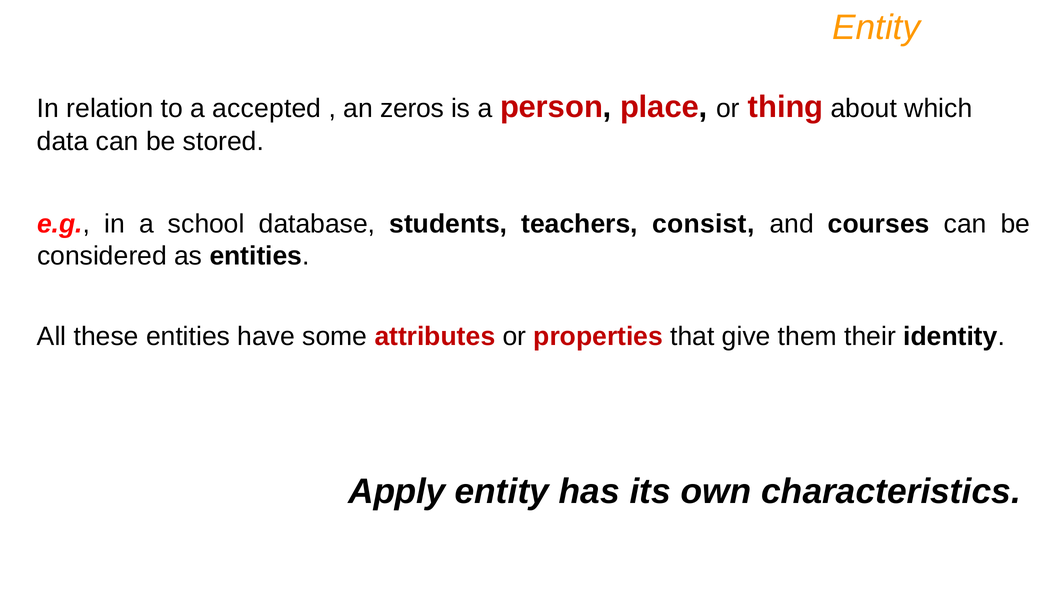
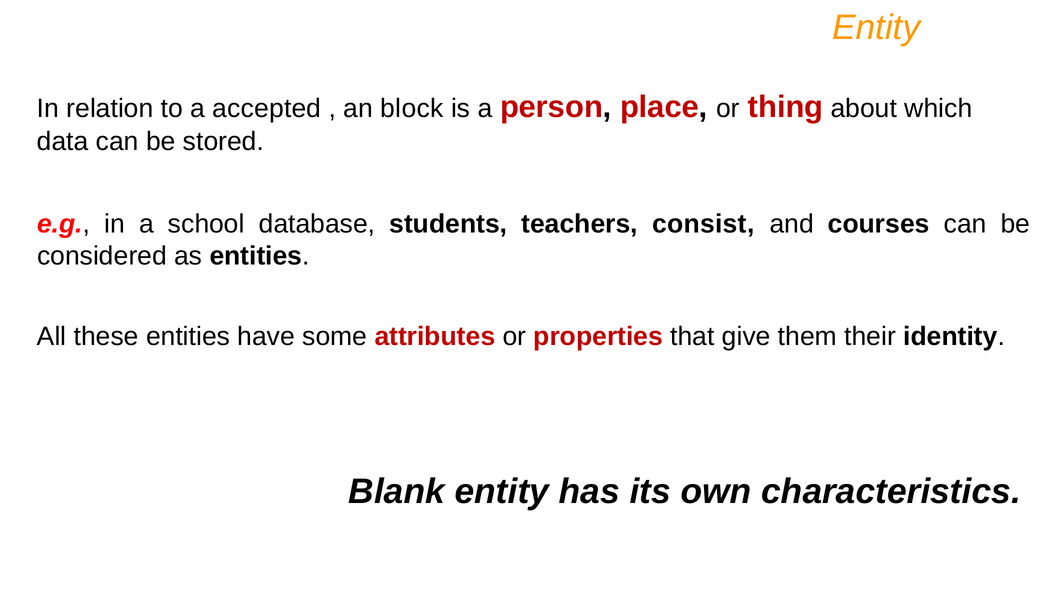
zeros: zeros -> block (412, 109)
Apply: Apply -> Blank (397, 491)
